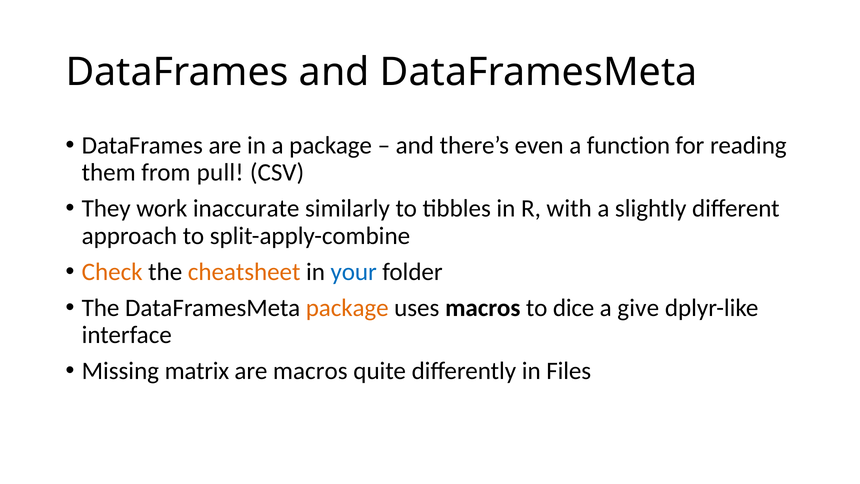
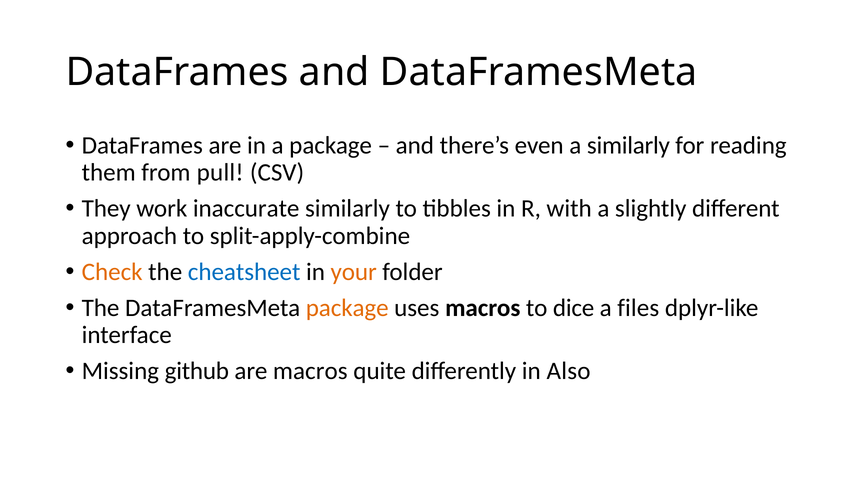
a function: function -> similarly (628, 145)
cheatsheet colour: orange -> blue (244, 272)
your colour: blue -> orange (354, 272)
give: give -> files (638, 308)
matrix: matrix -> github (197, 371)
Files: Files -> Also (569, 371)
